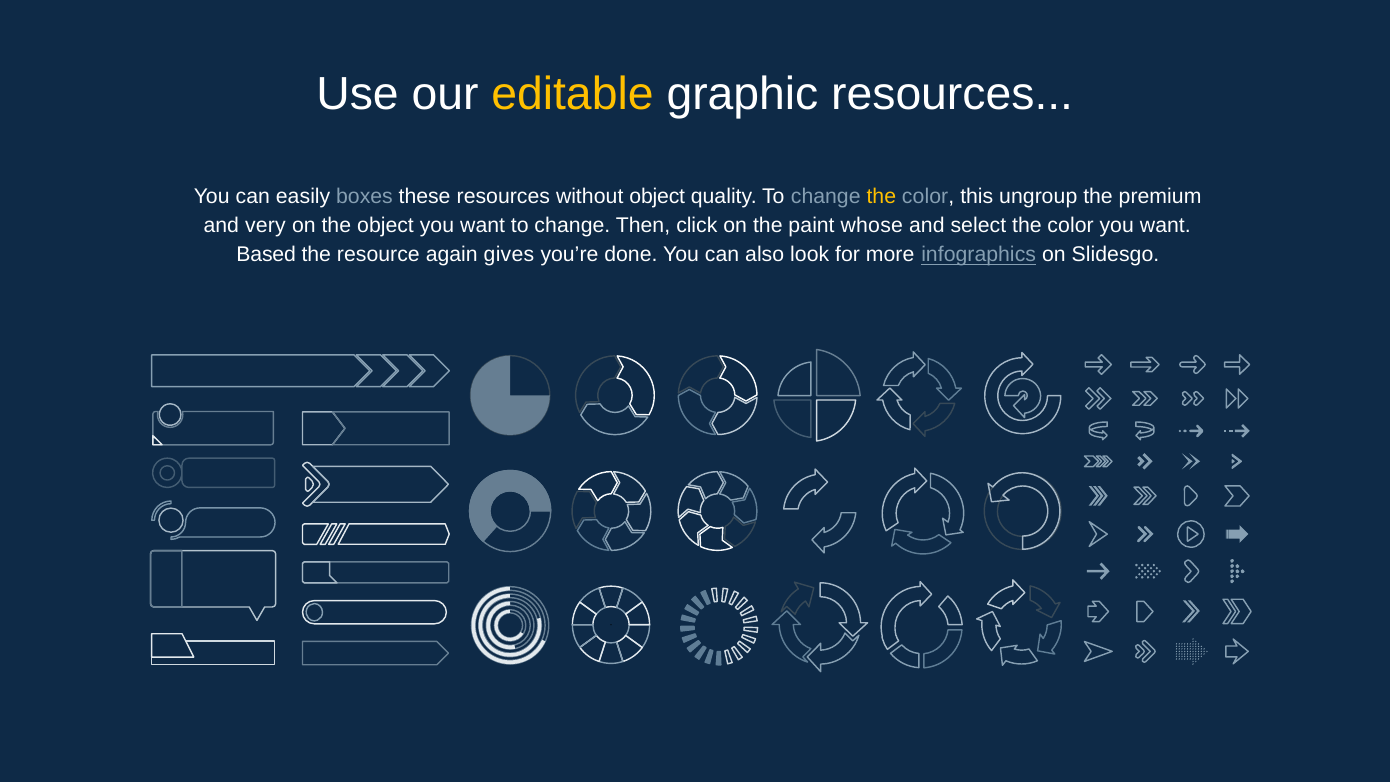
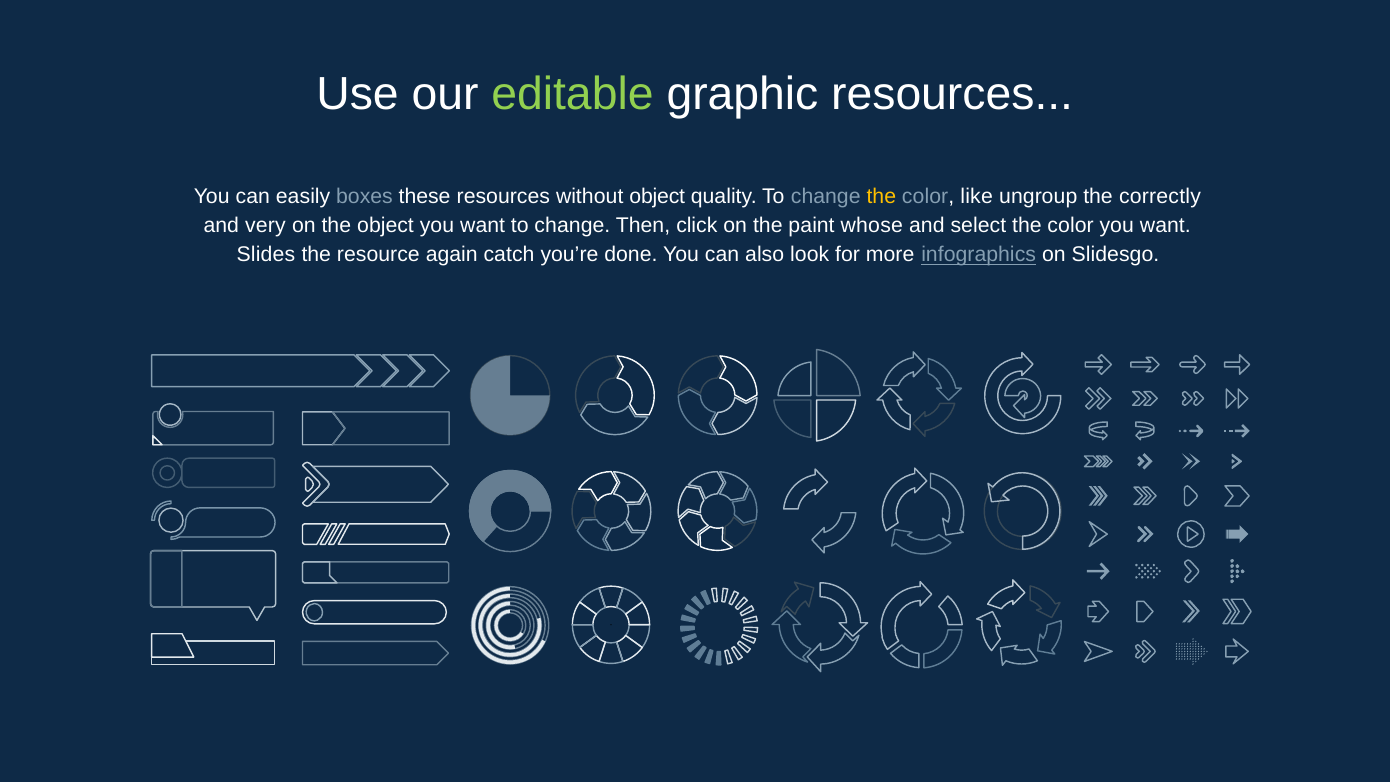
editable colour: yellow -> light green (572, 94)
this: this -> like (977, 196)
premium: premium -> correctly (1160, 196)
Based: Based -> Slides (266, 255)
gives: gives -> catch (509, 255)
